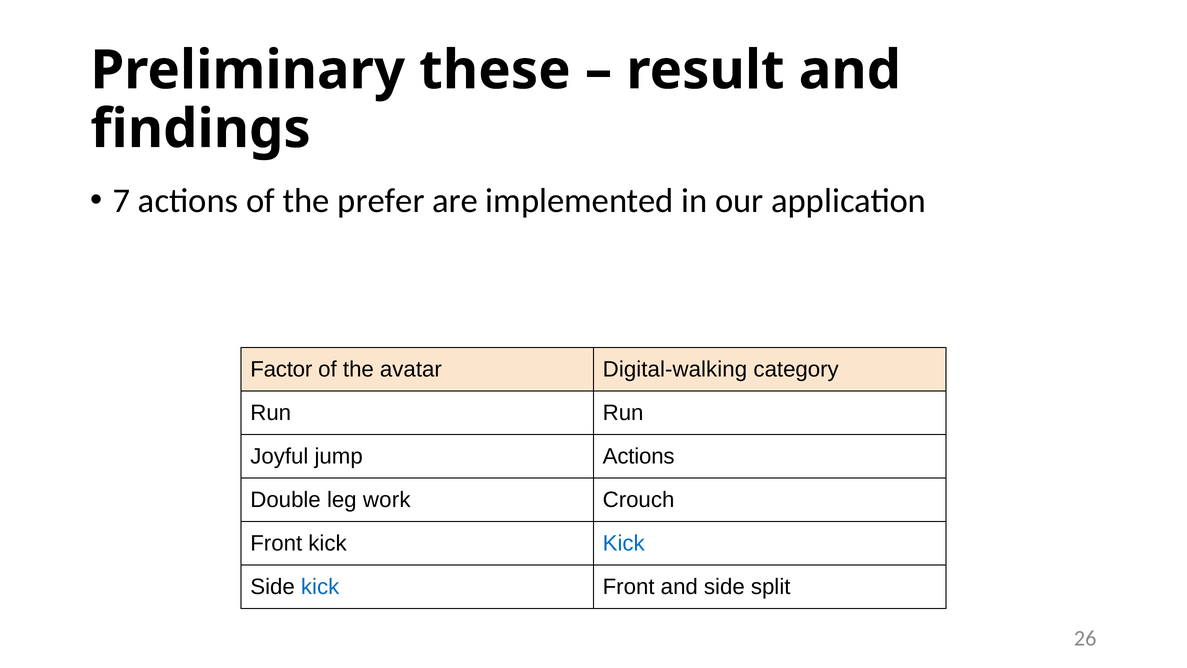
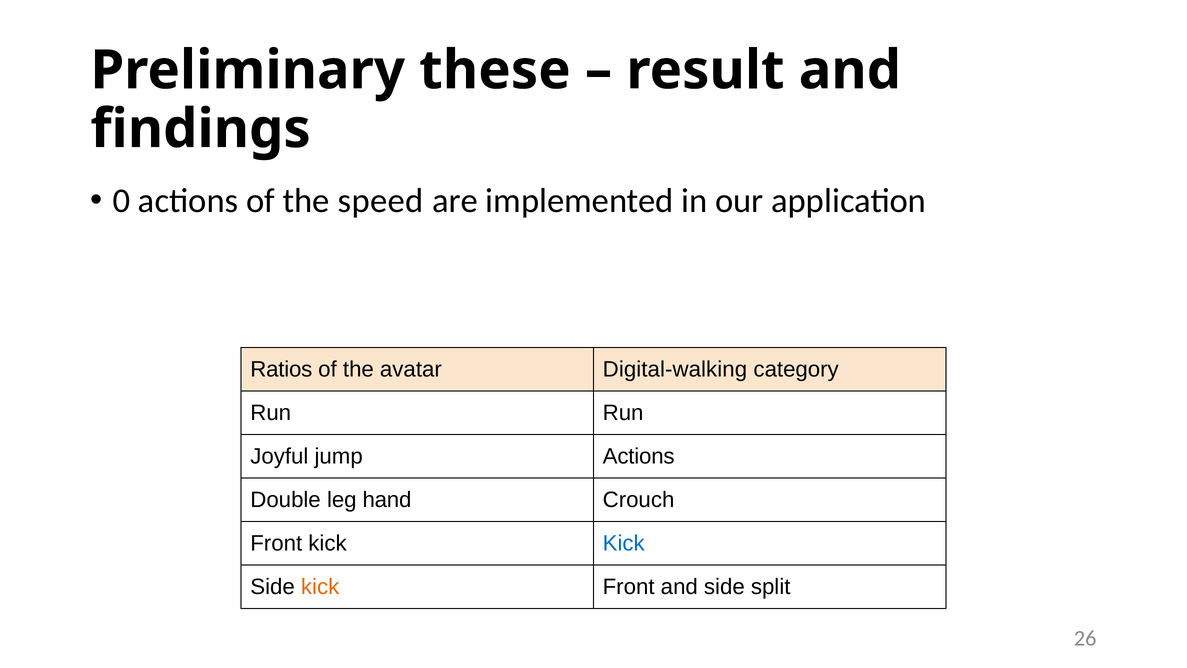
7: 7 -> 0 (122, 201)
prefer: prefer -> speed (381, 201)
Factor: Factor -> Ratios (281, 369)
work: work -> hand (387, 500)
kick colour: blue -> orange (320, 587)
